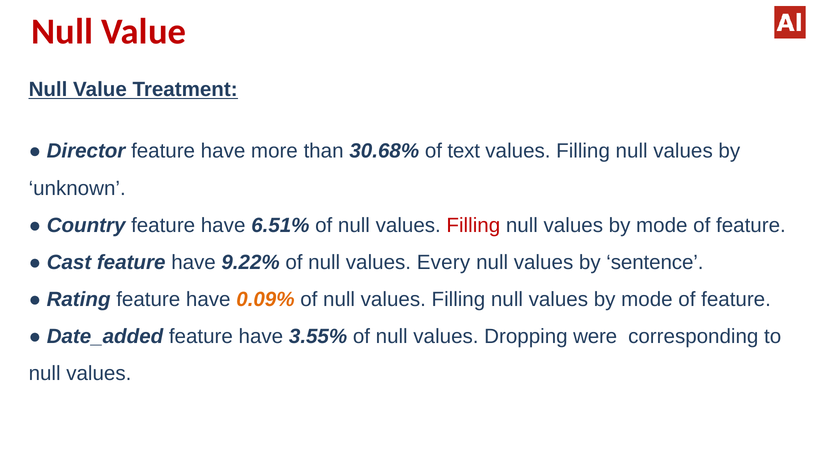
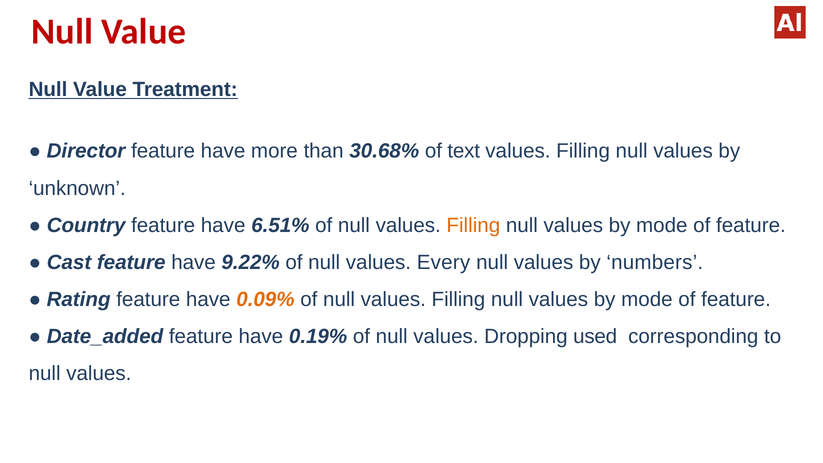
Filling colour: red -> orange (473, 225)
sentence: sentence -> numbers (655, 262)
3.55%: 3.55% -> 0.19% (318, 336)
were: were -> used (595, 336)
